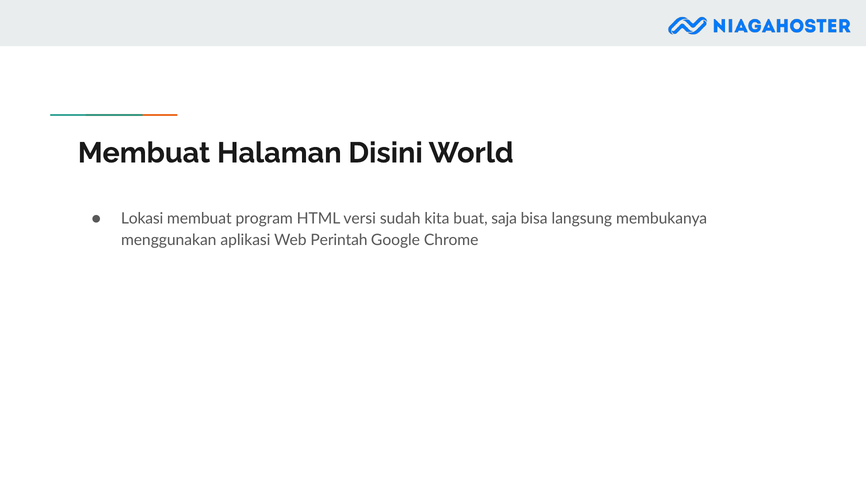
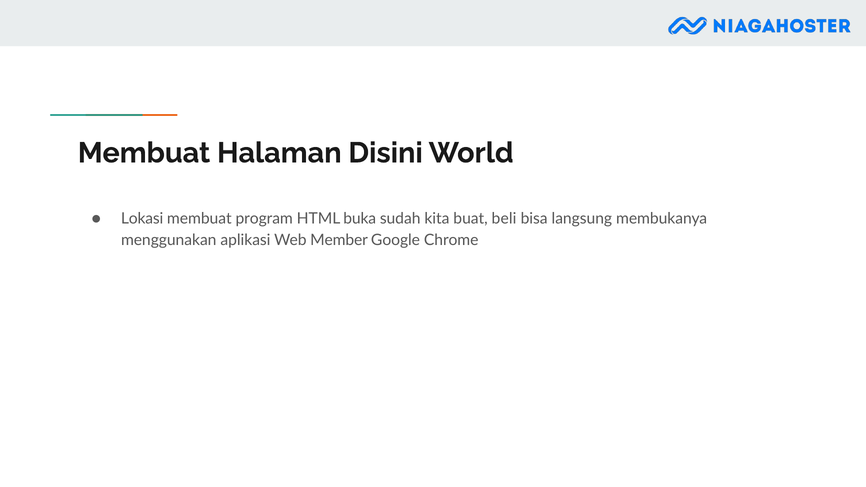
versi: versi -> buka (360, 219)
saja: saja -> beli (504, 219)
Perintah: Perintah -> Member (339, 240)
